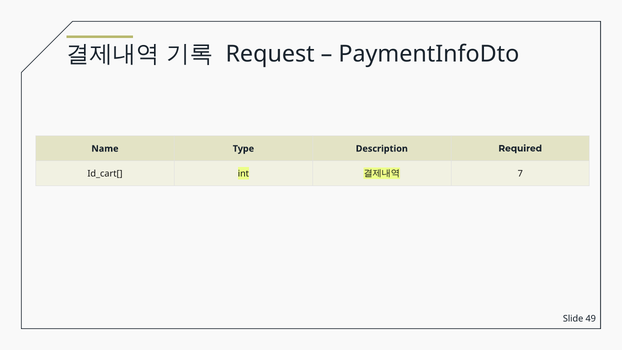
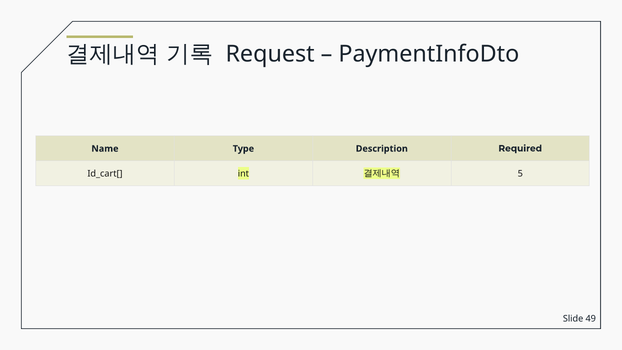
7: 7 -> 5 (520, 174)
